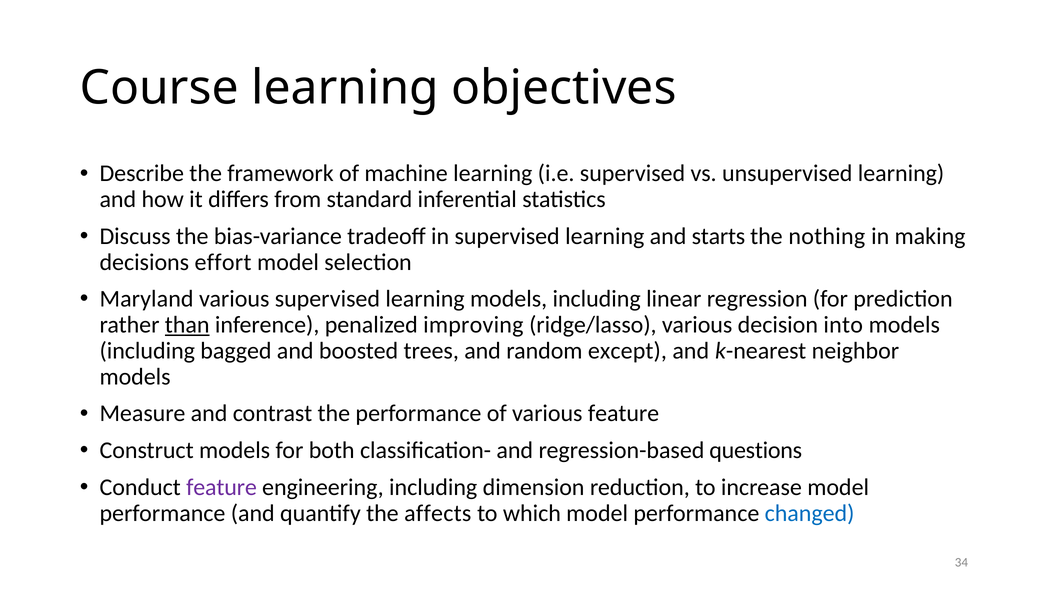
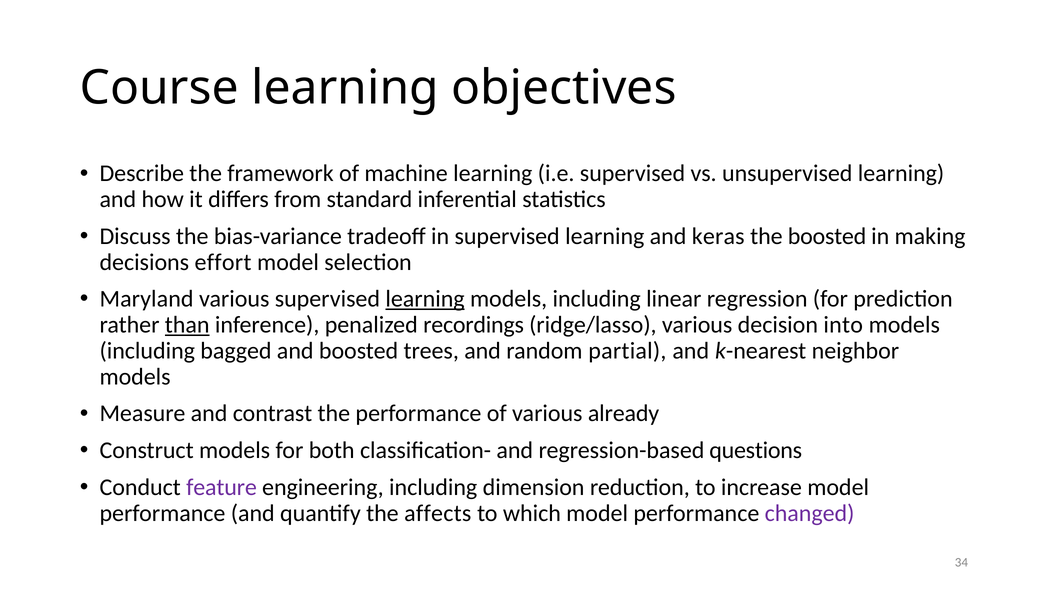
starts: starts -> keras (718, 236)
the nothing: nothing -> boosted (827, 236)
learning underline: none -> present (425, 299)
improving: improving -> recordings (474, 325)
except: except -> partial (627, 351)
various feature: feature -> already (624, 414)
changed colour: blue -> purple (810, 514)
